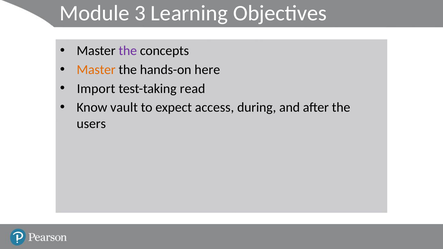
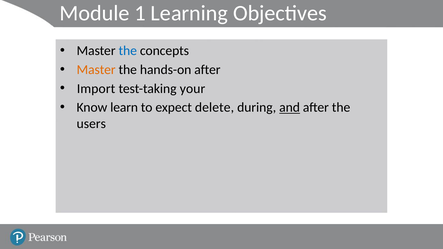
3: 3 -> 1 (140, 13)
the colour: purple -> blue (128, 51)
hands-on here: here -> after (207, 70)
read: read -> your (193, 89)
vault: vault -> learn (124, 108)
access: access -> delete (214, 108)
and underline: none -> present (290, 108)
